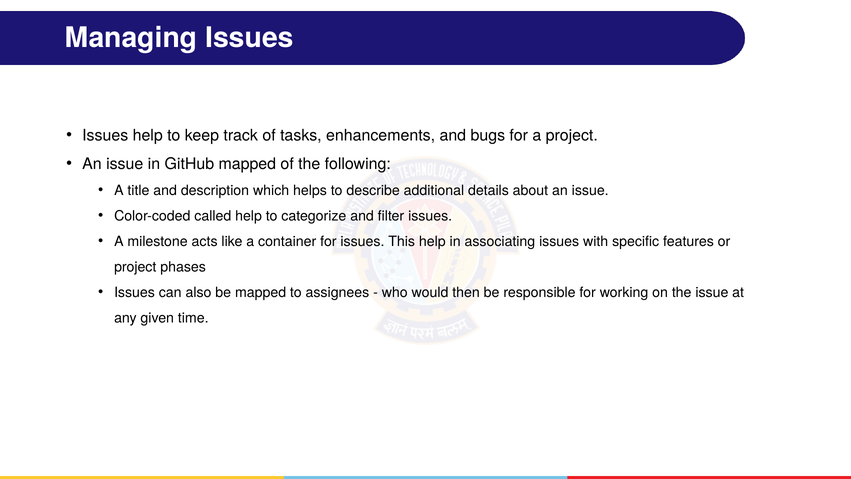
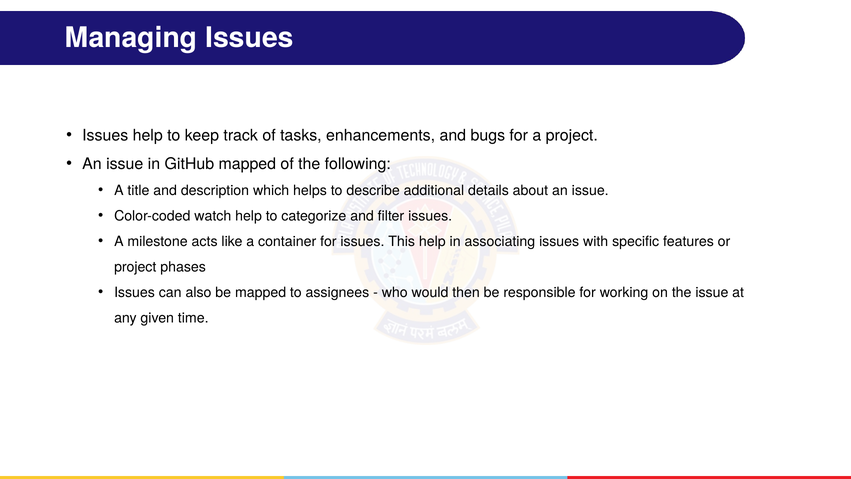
called: called -> watch (213, 216)
